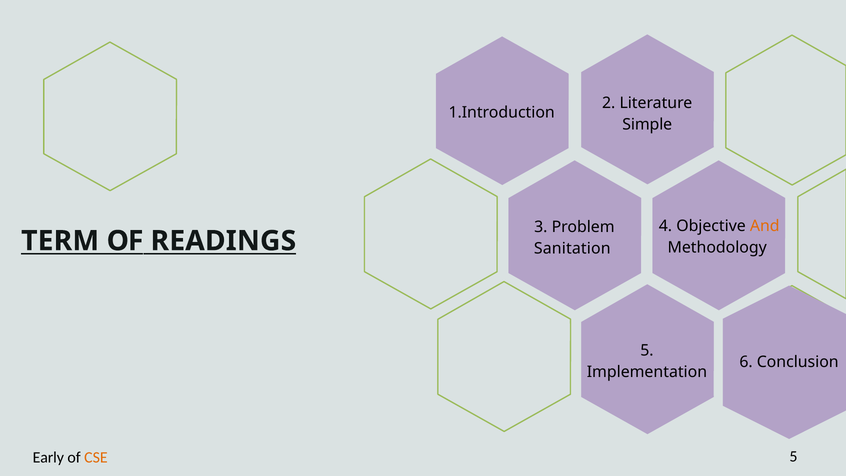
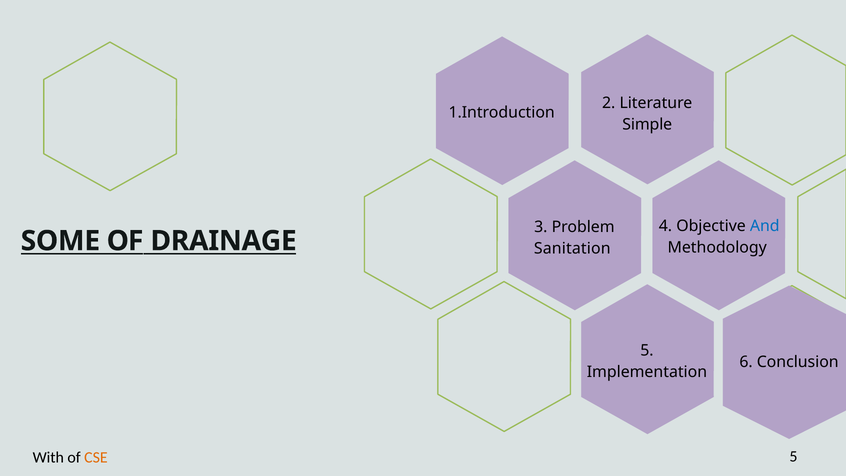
And colour: orange -> blue (765, 226)
TERM: TERM -> SOME (60, 241)
READINGS: READINGS -> DRAINAGE (224, 241)
Early: Early -> With (48, 457)
